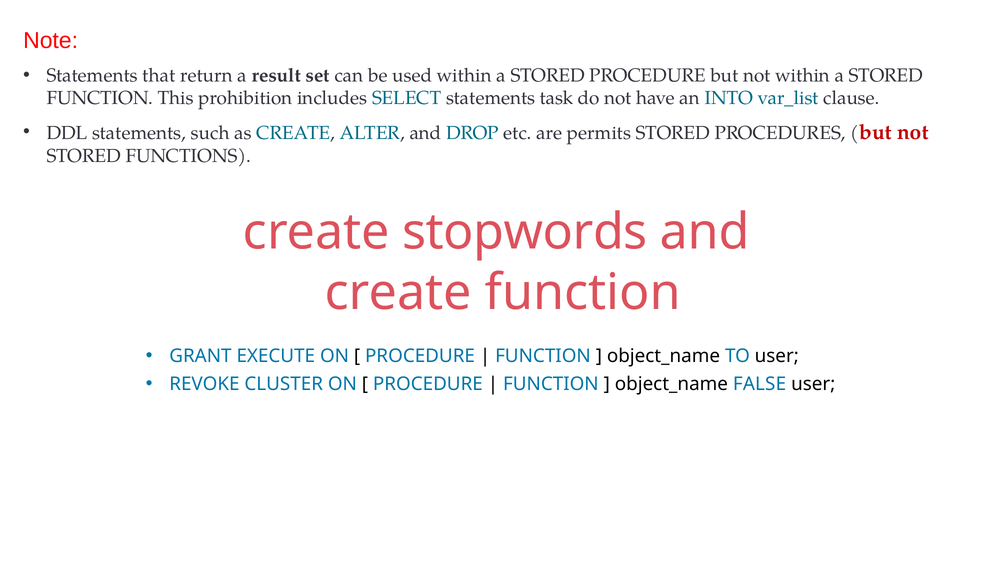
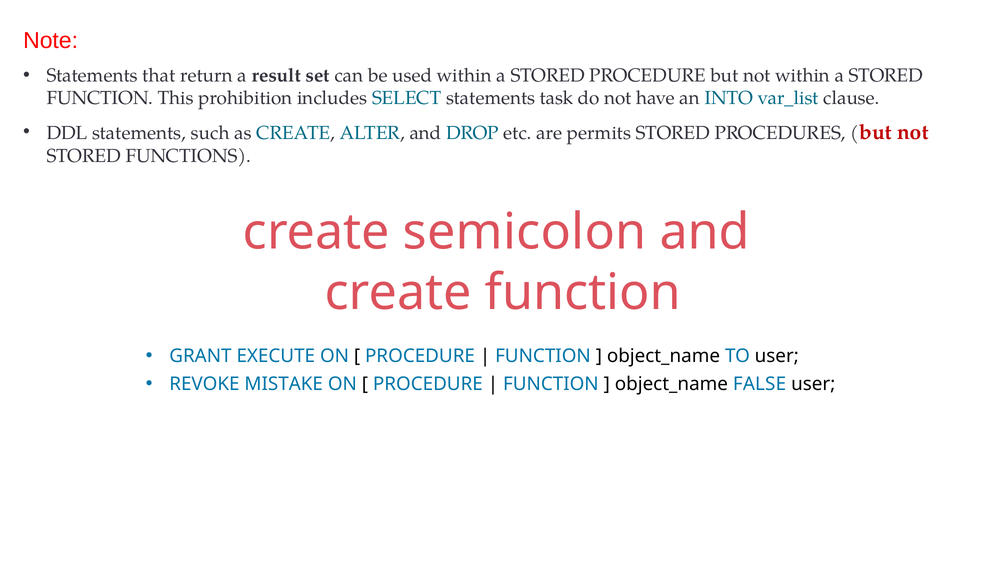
stopwords: stopwords -> semicolon (525, 232)
CLUSTER: CLUSTER -> MISTAKE (284, 384)
